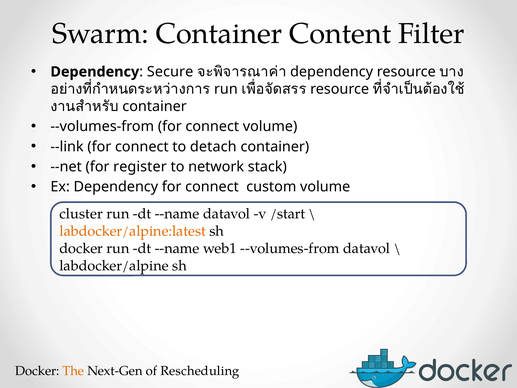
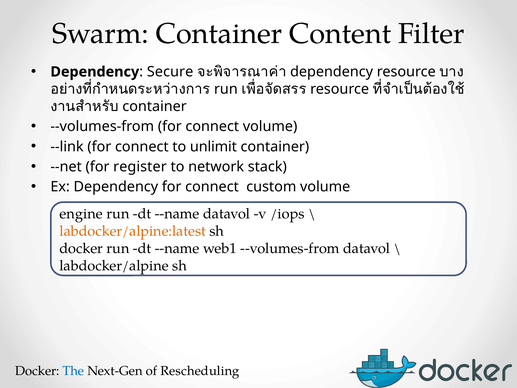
detach: detach -> unlimit (213, 147)
cluster: cluster -> engine (81, 214)
/start: /start -> /iops (288, 214)
The colour: orange -> blue (73, 371)
